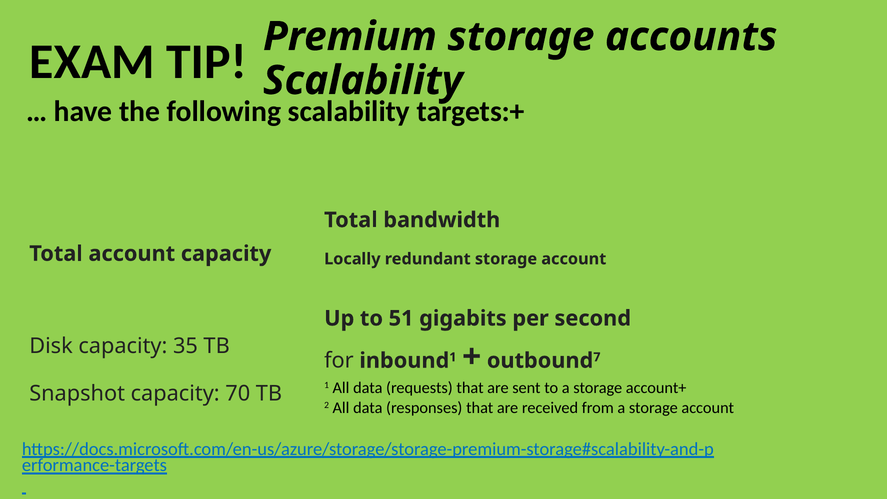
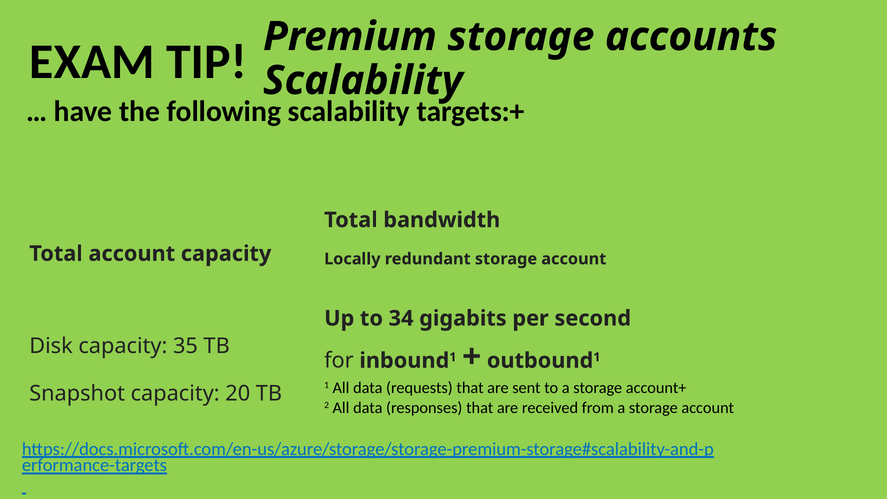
51: 51 -> 34 (401, 318)
7: 7 -> 1 (597, 357)
70: 70 -> 20 (238, 394)
